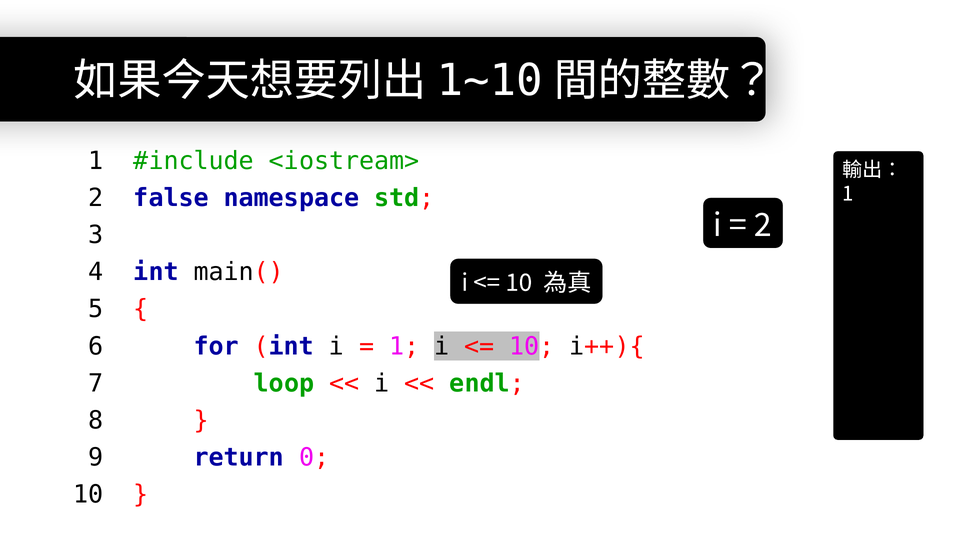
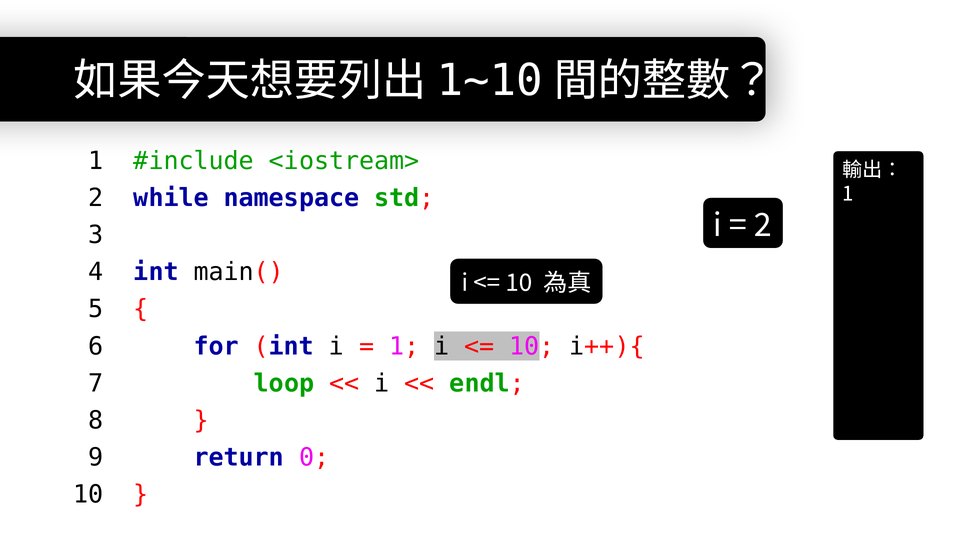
false: false -> while (171, 198)
